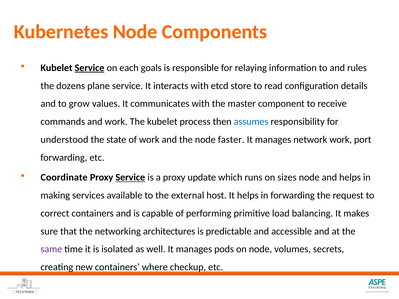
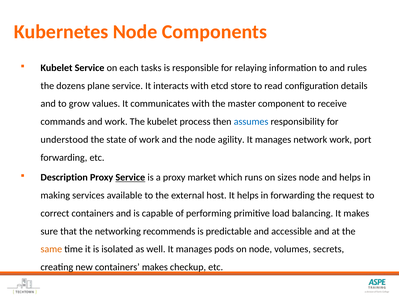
Service underline: present -> none (90, 68)
goals: goals -> tasks (151, 68)
faster: faster -> agility (231, 140)
Coordinate: Coordinate -> Description (64, 178)
update: update -> market (202, 178)
architectures: architectures -> recommends (169, 231)
same colour: purple -> orange (51, 249)
containers where: where -> makes (155, 267)
